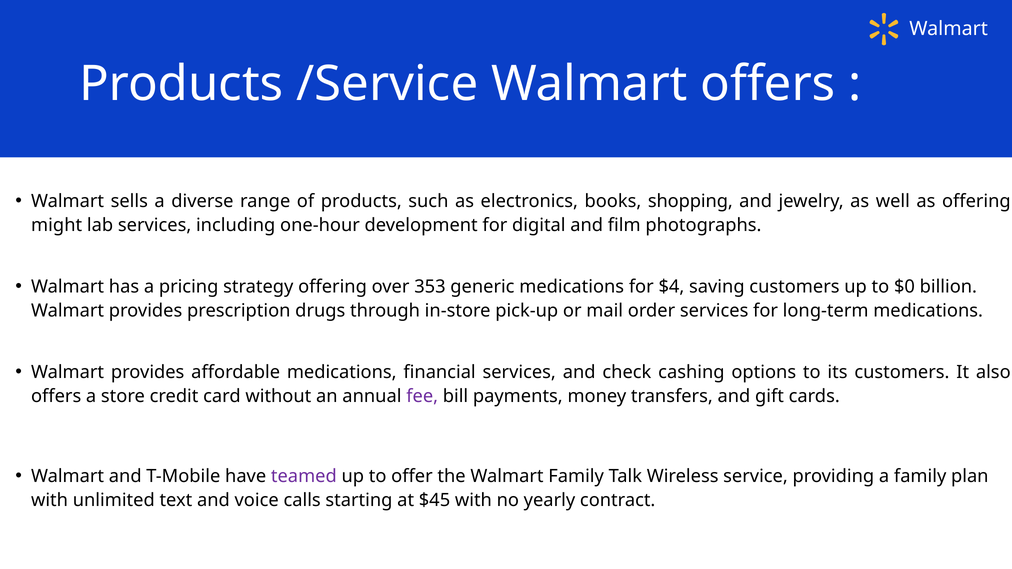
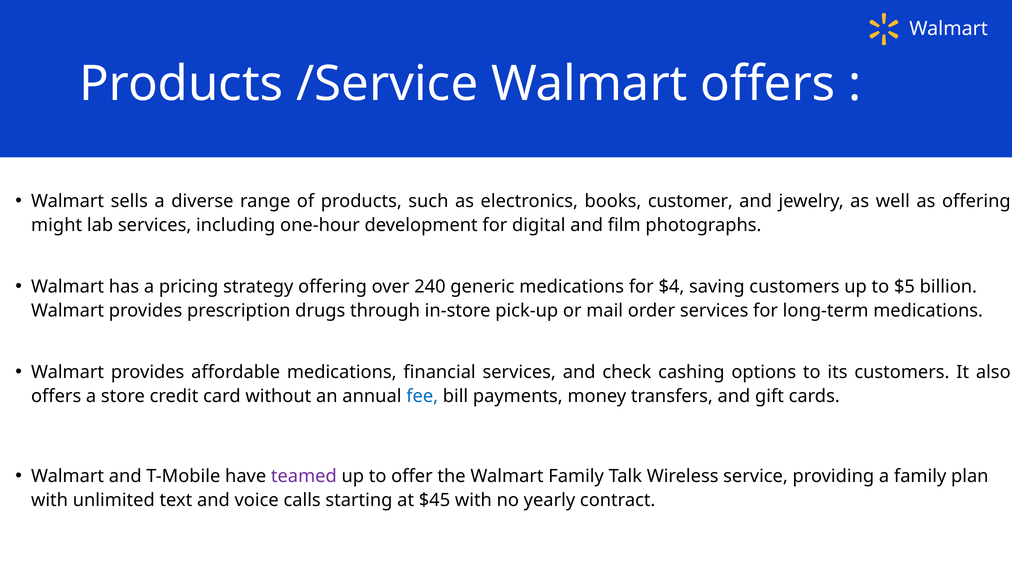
shopping: shopping -> customer (690, 201)
353: 353 -> 240 (430, 287)
$0: $0 -> $5 (904, 287)
fee colour: purple -> blue (422, 396)
